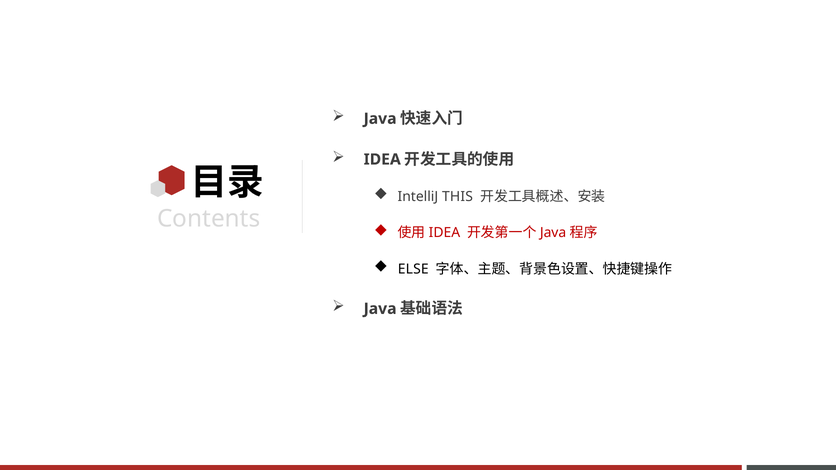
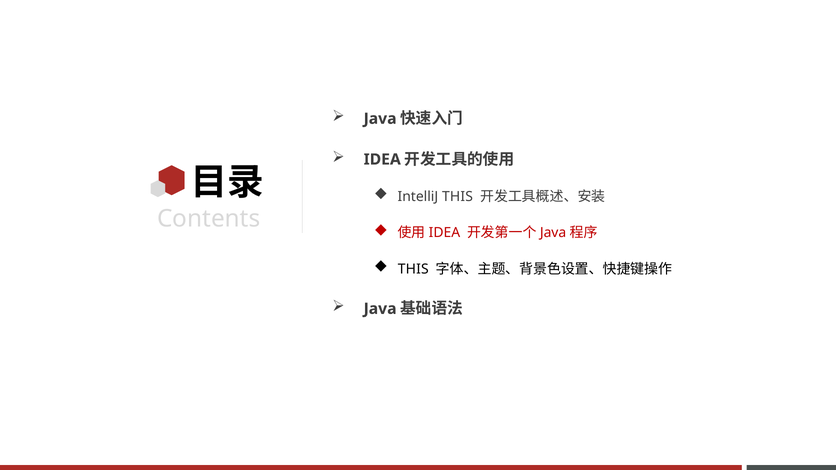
ELSE: ELSE -> THIS (413, 269)
